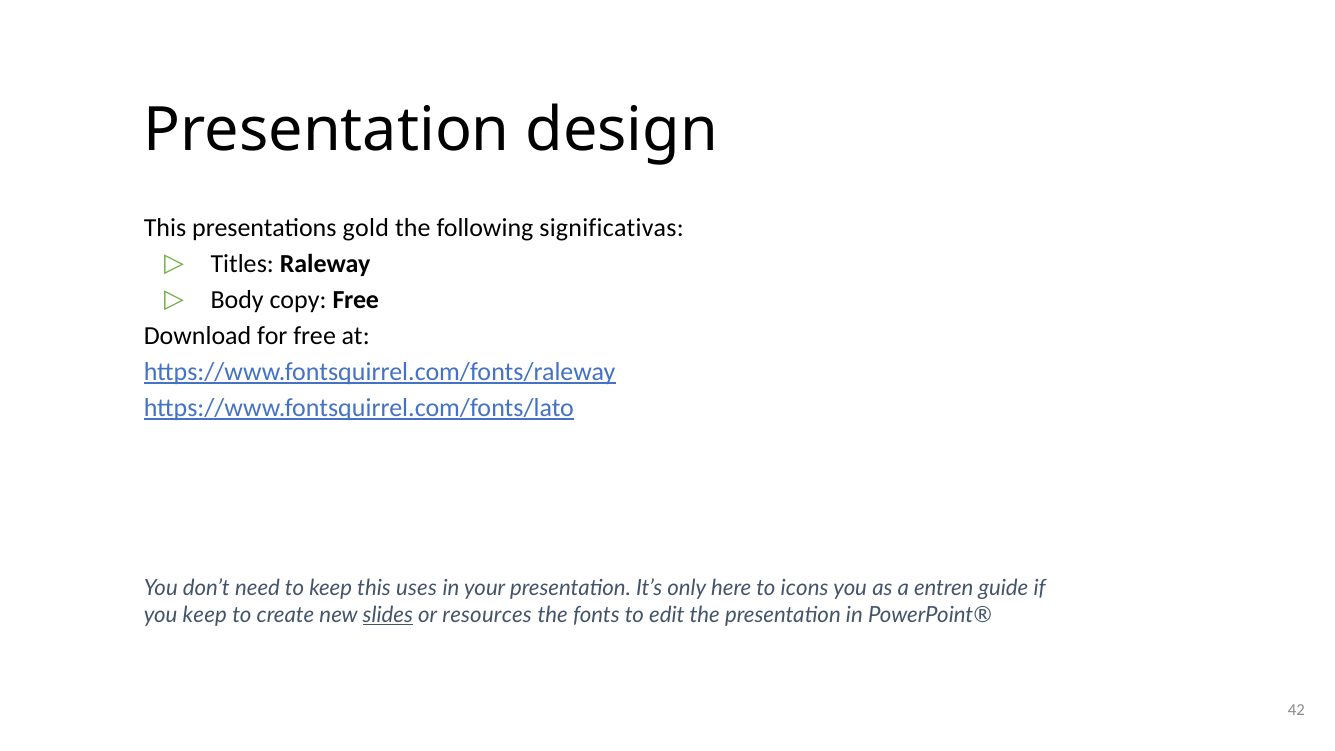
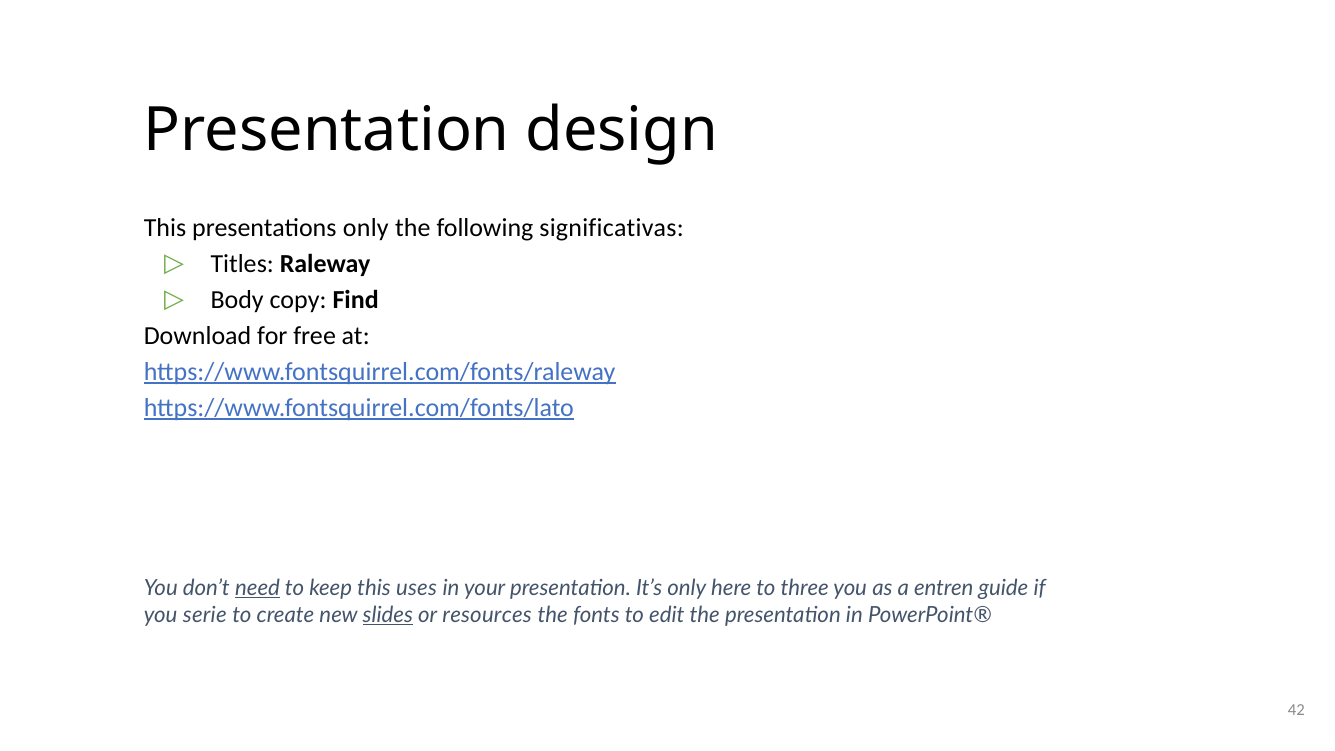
presentations gold: gold -> only (366, 228)
copy Free: Free -> Find (356, 300)
need underline: none -> present (258, 588)
icons: icons -> three (805, 588)
you keep: keep -> serie (205, 615)
